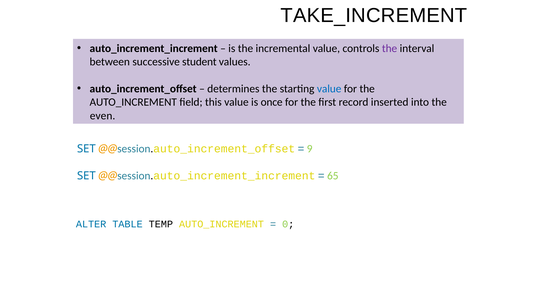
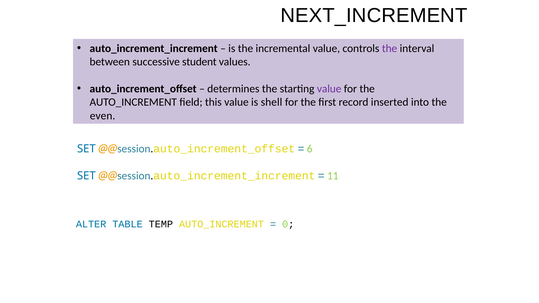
TAKE_INCREMENT: TAKE_INCREMENT -> NEXT_INCREMENT (374, 16)
value colour: blue -> purple (329, 89)
once: once -> shell (272, 102)
9: 9 -> 6 (310, 149)
65: 65 -> 11 (333, 176)
